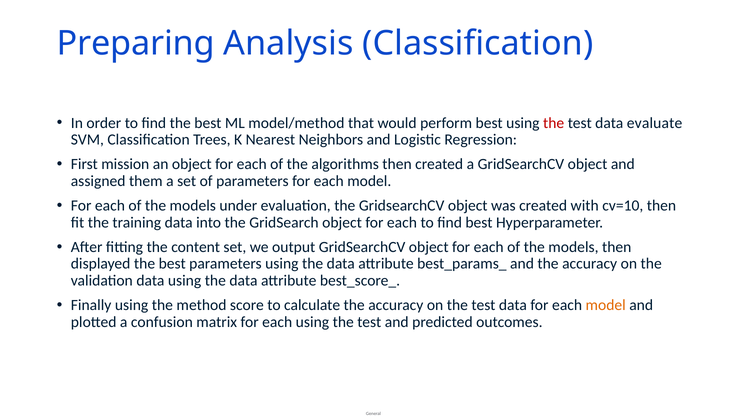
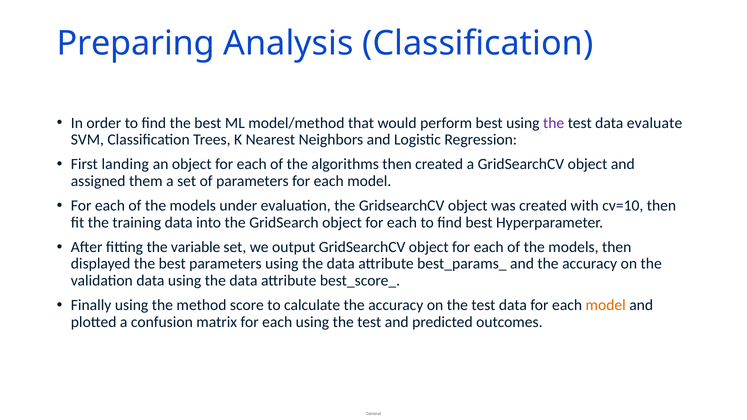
the colour: red -> purple (554, 123)
mission: mission -> landing (125, 164)
content: content -> variable (196, 247)
